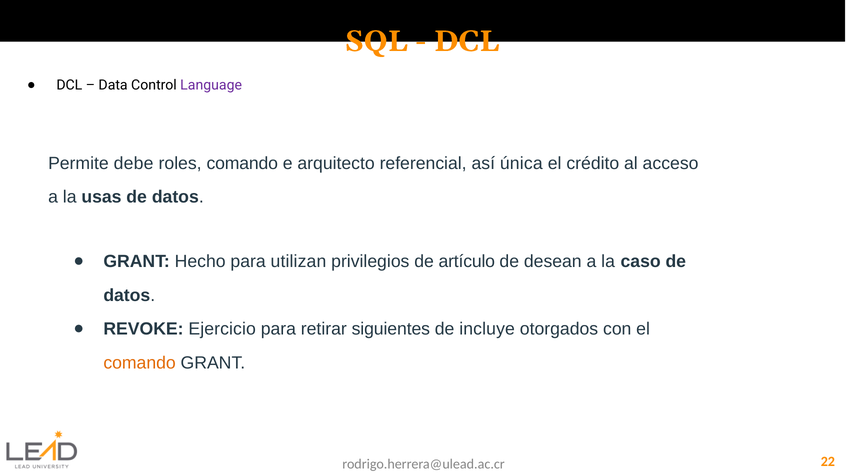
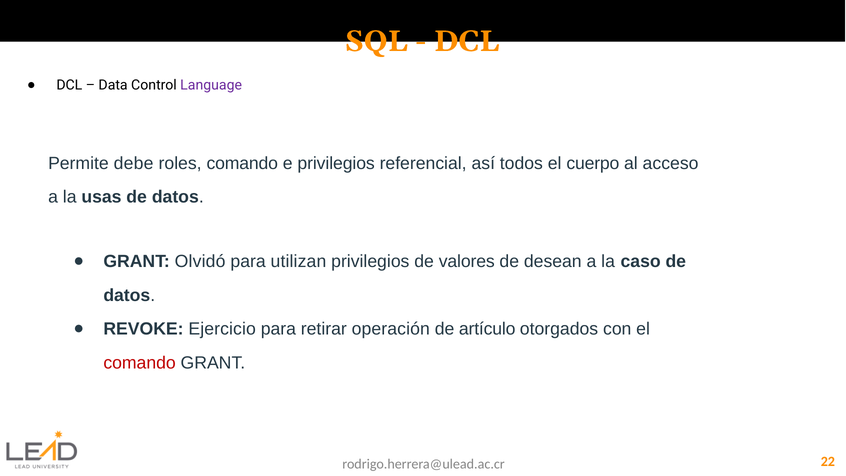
e arquitecto: arquitecto -> privilegios (336, 163)
única: única -> todos (521, 163)
crédito: crédito -> cuerpo (593, 163)
Hecho: Hecho -> Olvidó (200, 261)
artículo: artículo -> valores (467, 261)
siguientes: siguientes -> operación (391, 329)
incluye: incluye -> artículo (487, 329)
comando colour: orange -> red (140, 363)
